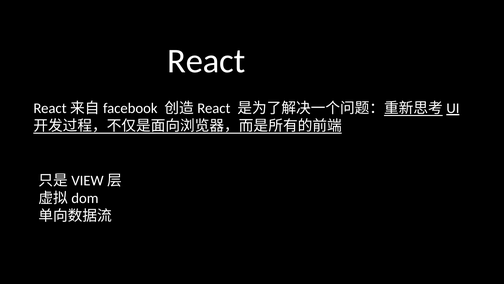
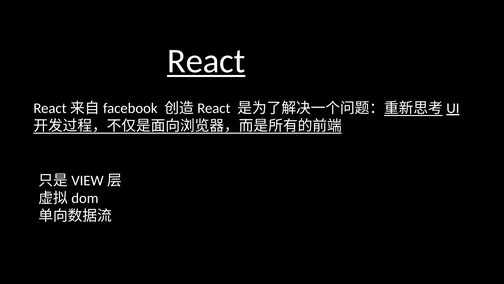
React underline: none -> present (206, 61)
